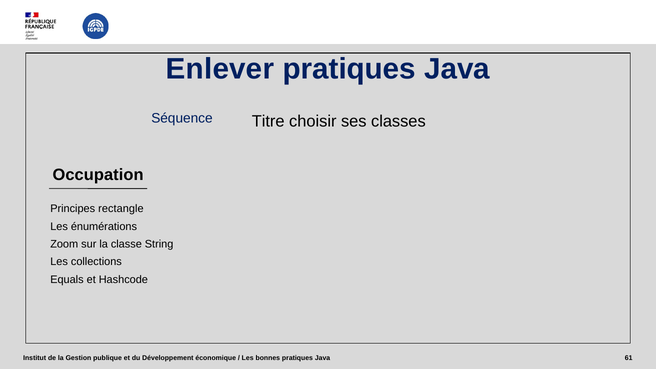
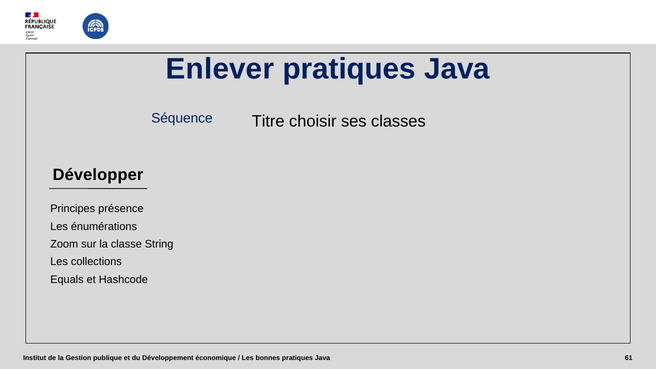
Occupation: Occupation -> Développer (98, 175)
rectangle: rectangle -> présence (121, 209)
